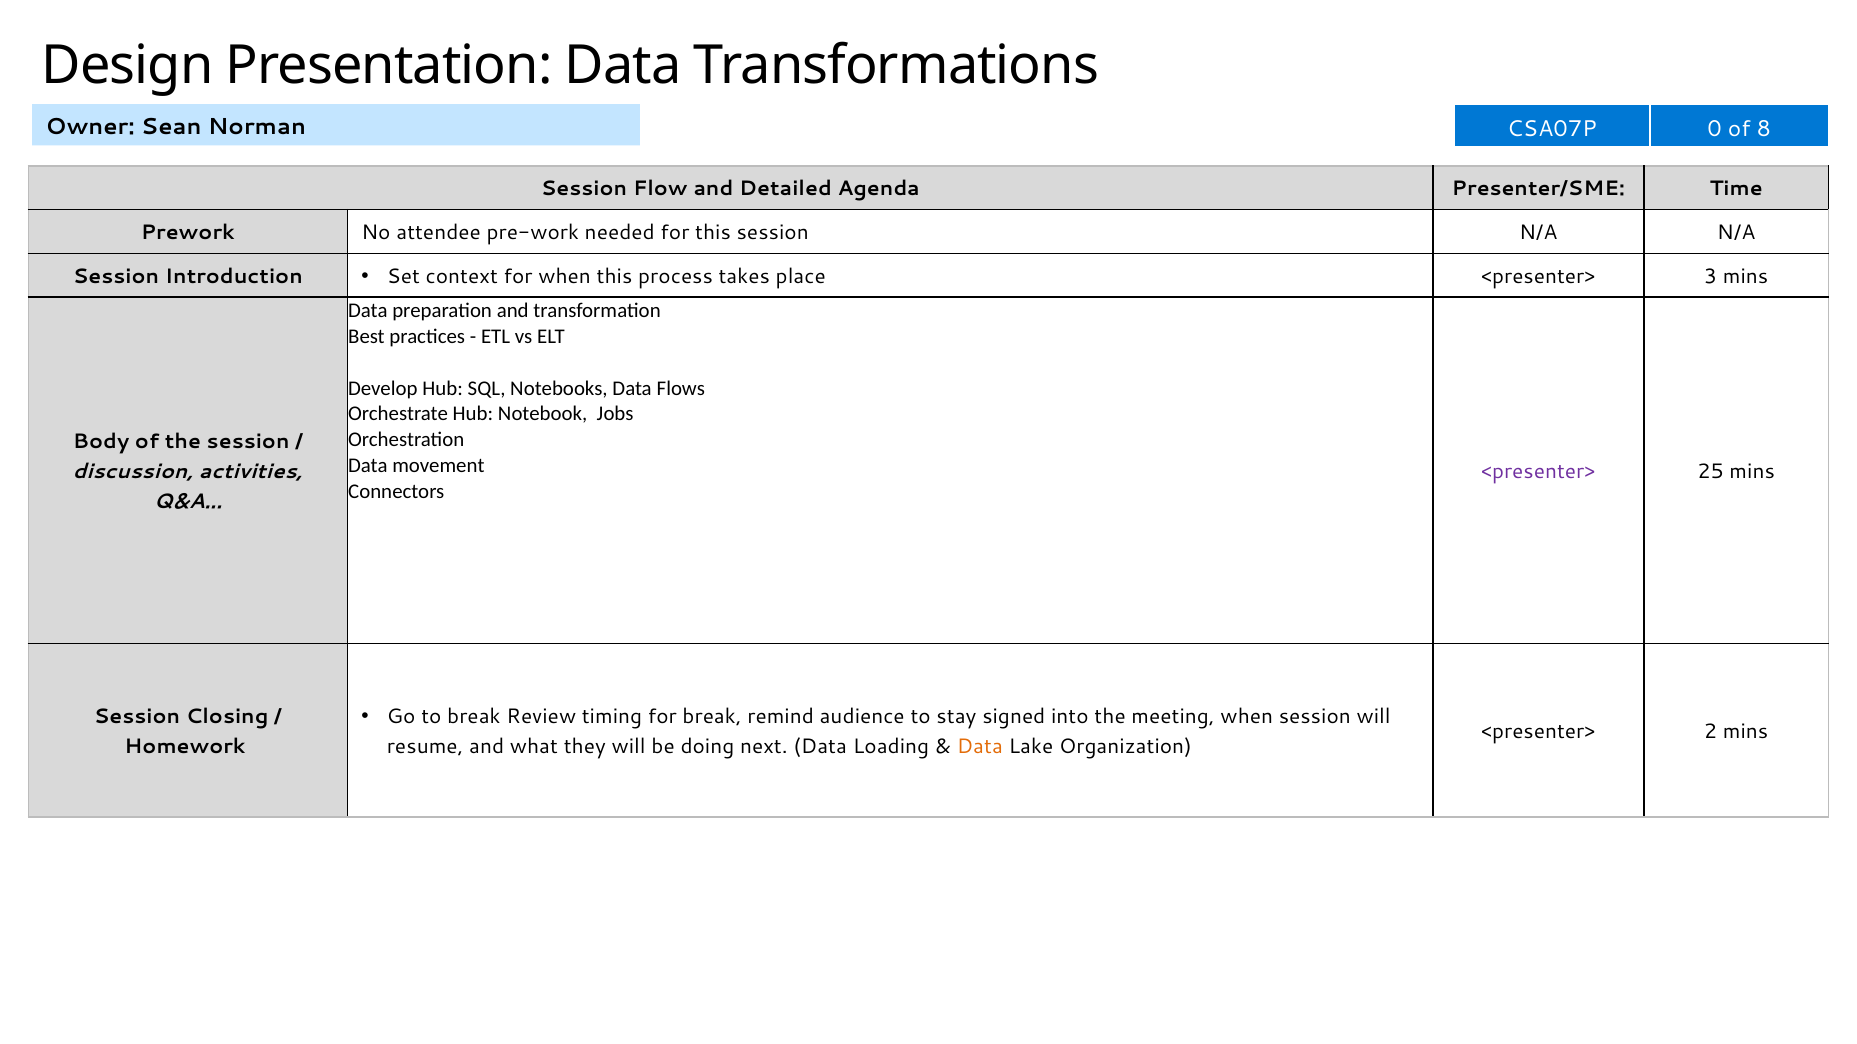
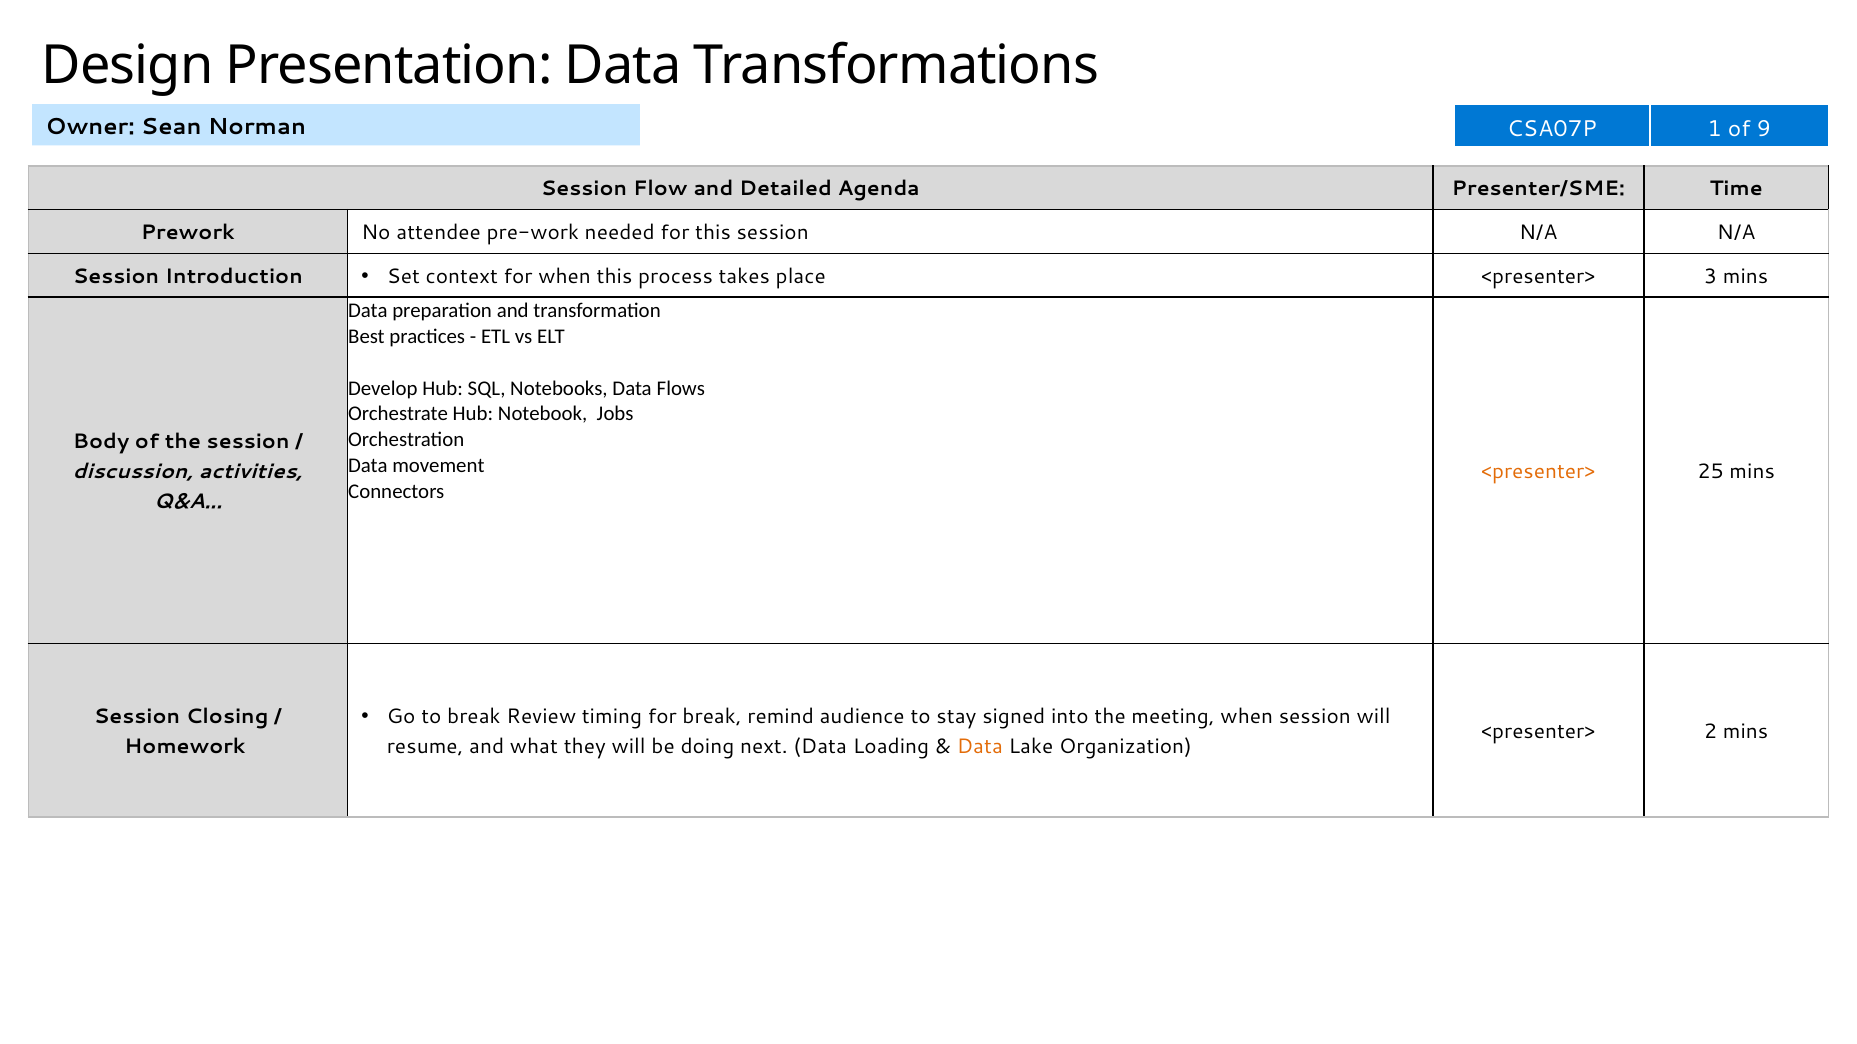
0: 0 -> 1 (1715, 129)
8: 8 -> 9 (1764, 129)
<presenter> colour: purple -> orange (1538, 472)
